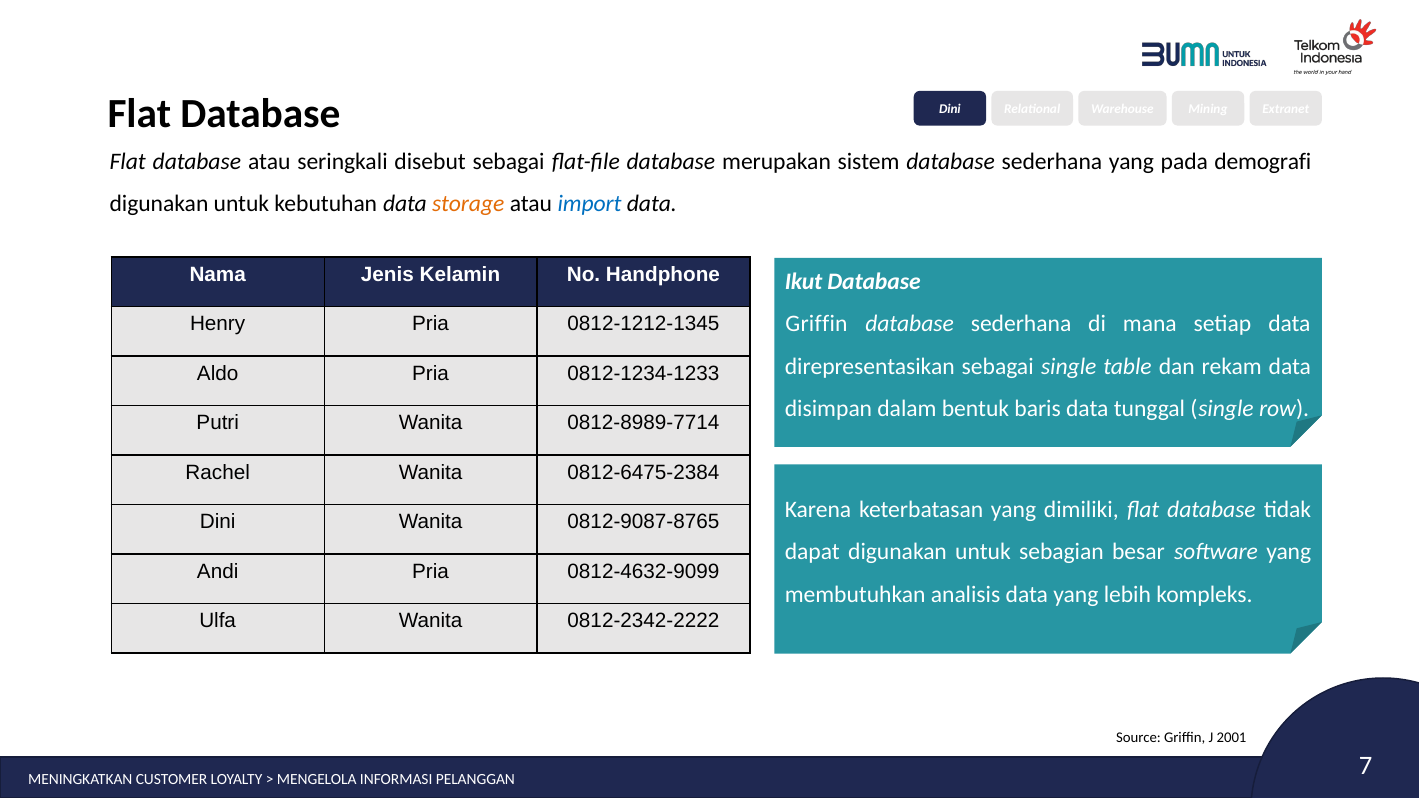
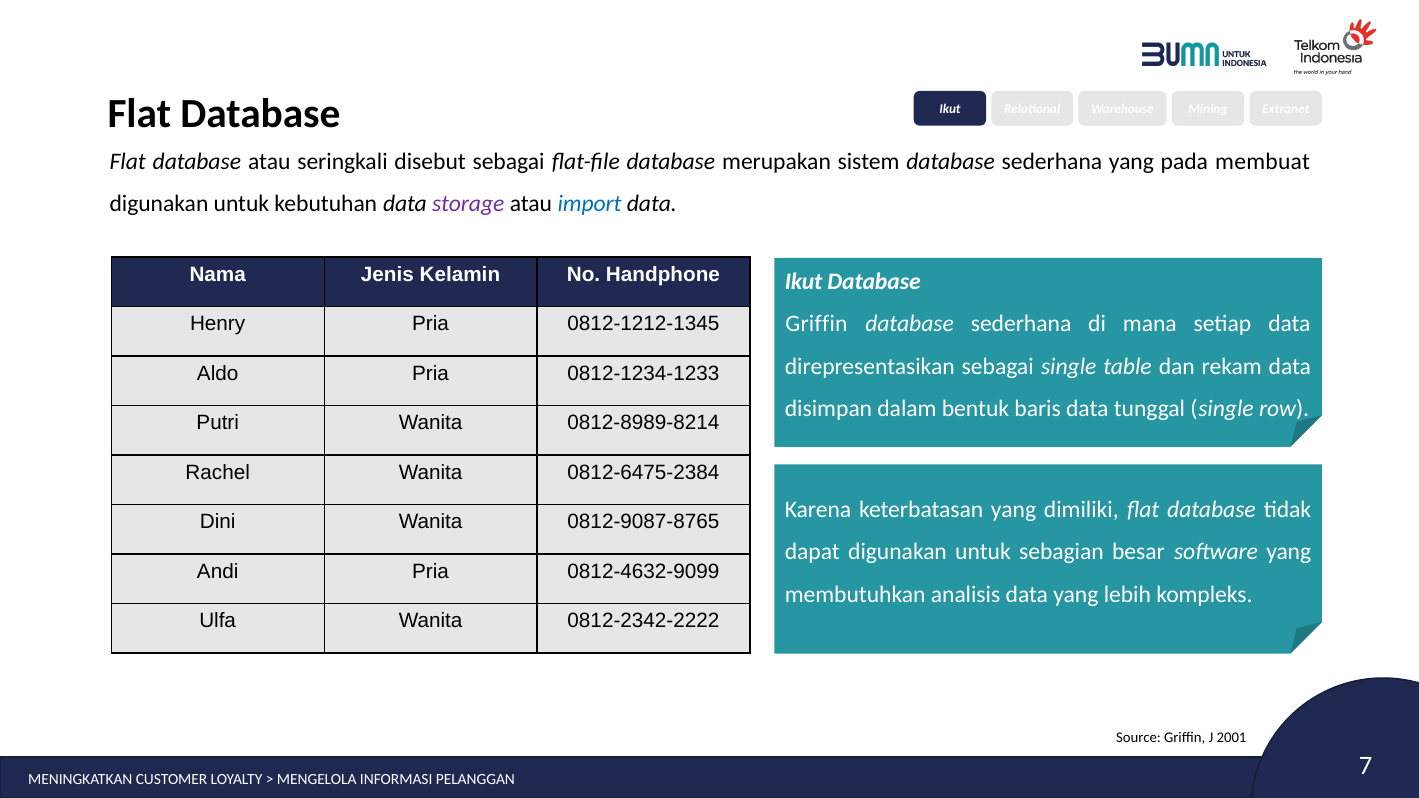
Dini: Dini -> Ikut (950, 109)
demografi: demografi -> membuat (1263, 162)
storage colour: orange -> purple (468, 204)
0812-8989-7714: 0812-8989-7714 -> 0812-8989-8214 (643, 423)
